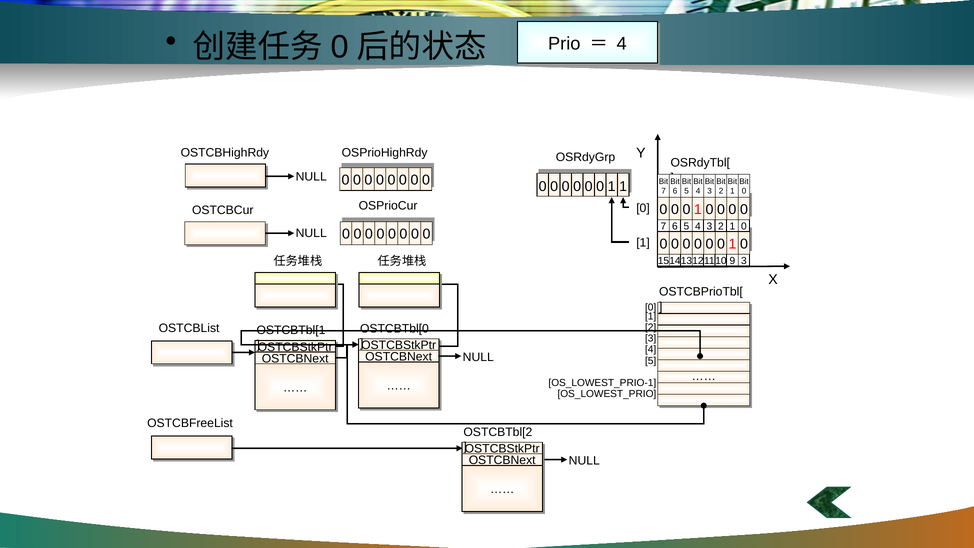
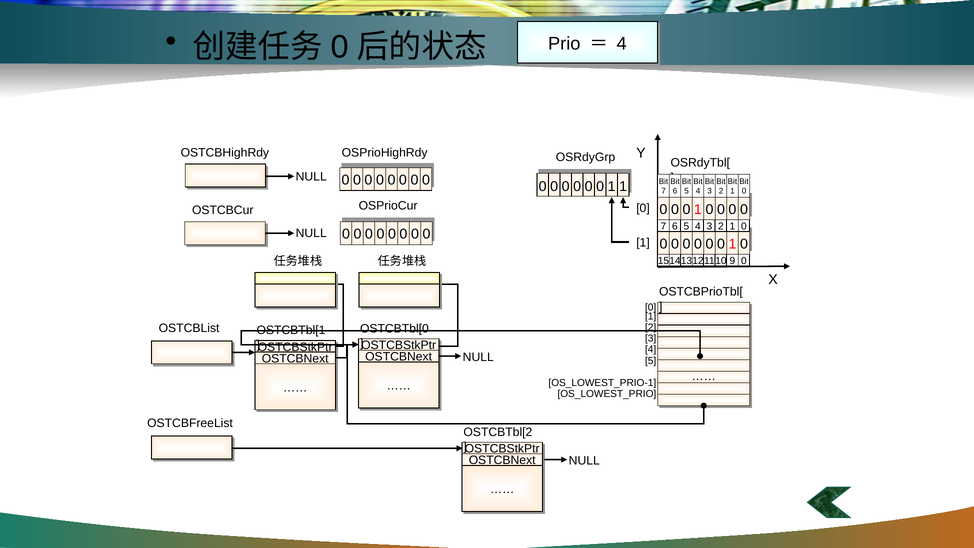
9 3: 3 -> 0 (744, 261)
